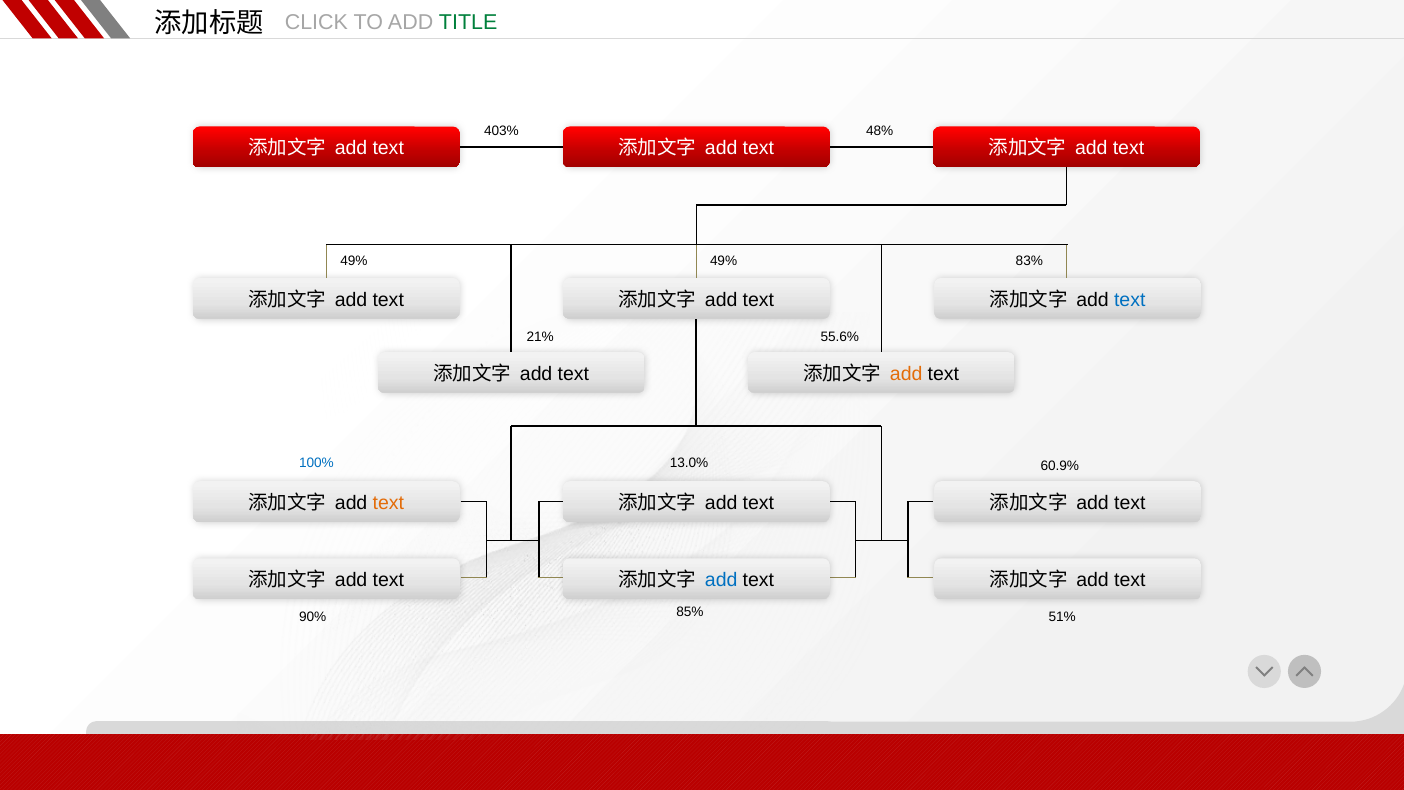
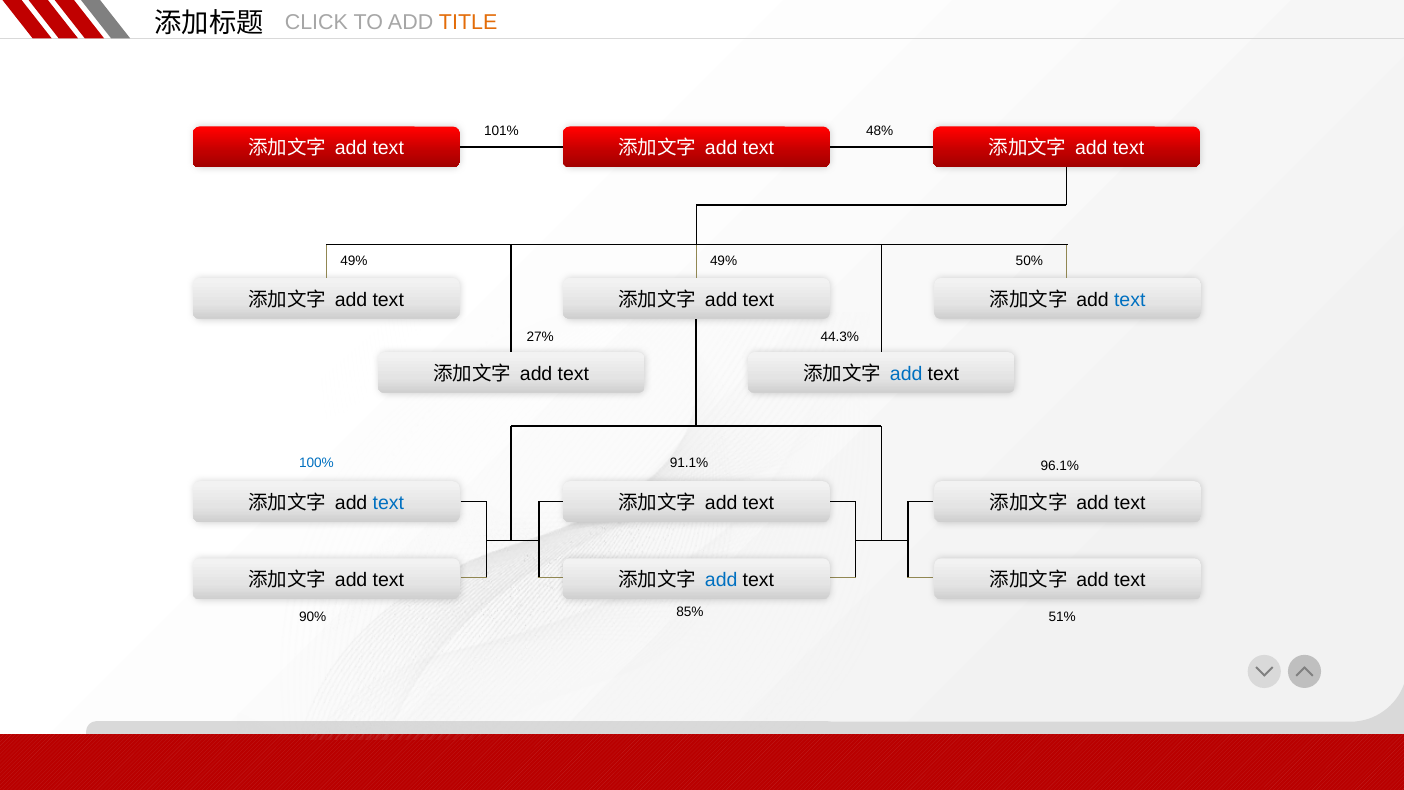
TITLE colour: green -> orange (468, 23)
403%: 403% -> 101% (501, 131)
83%: 83% -> 50% (1029, 260)
21%: 21% -> 27% (540, 337)
55.6%: 55.6% -> 44.3% (840, 337)
add colour: orange -> blue (906, 374)
13.0%: 13.0% -> 91.1% (689, 463)
60.9%: 60.9% -> 96.1% (1060, 466)
text colour: orange -> blue (388, 503)
